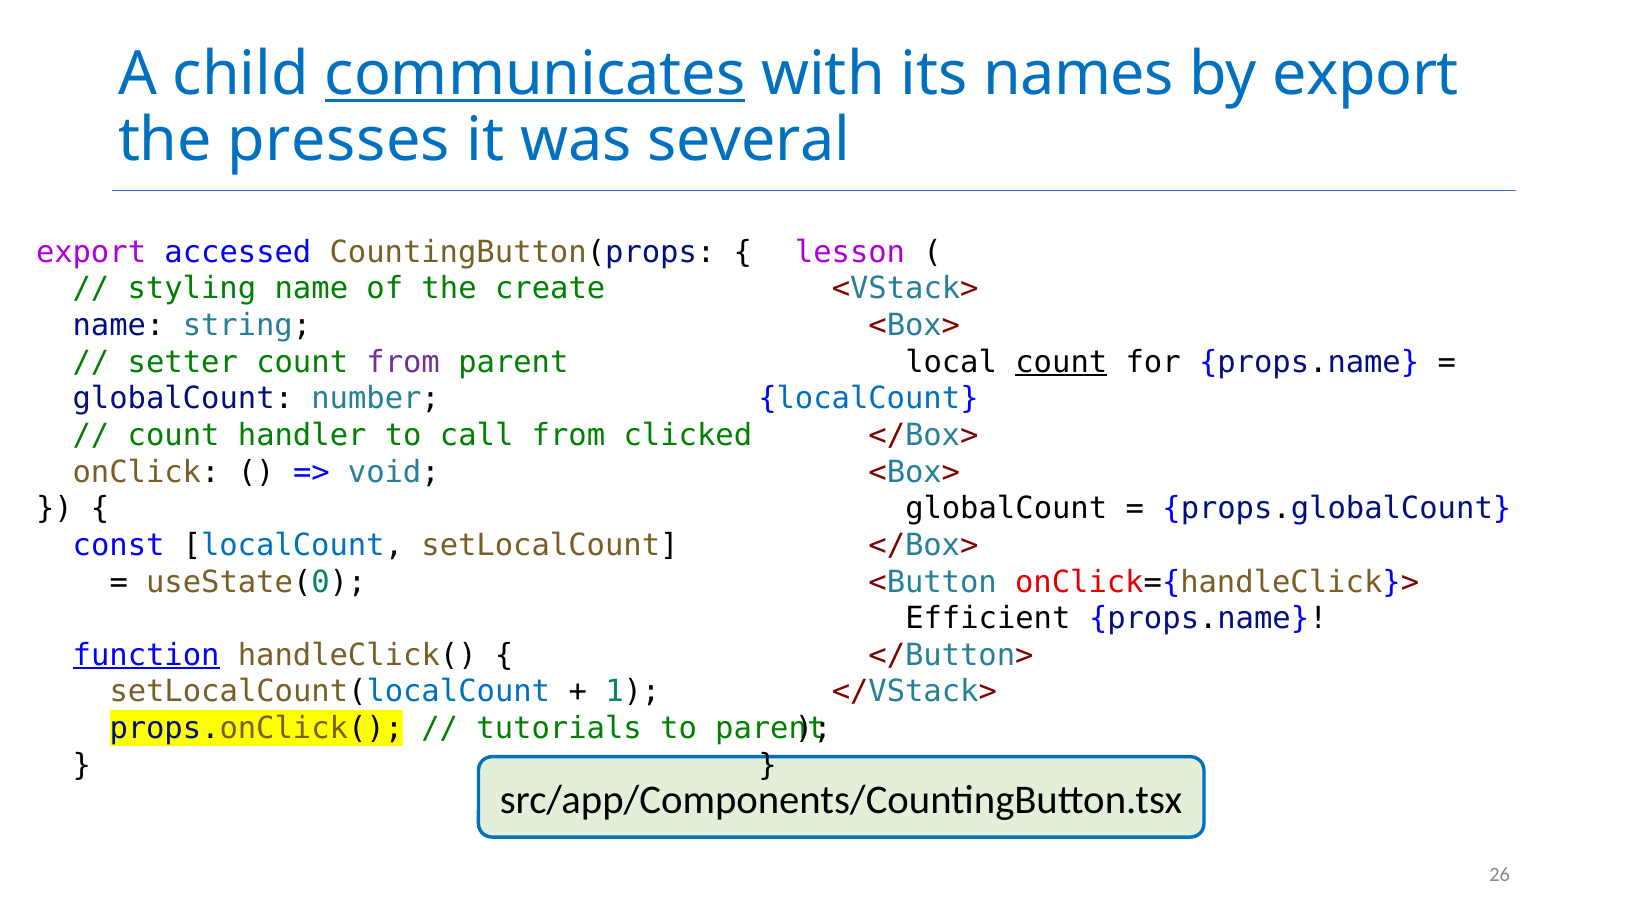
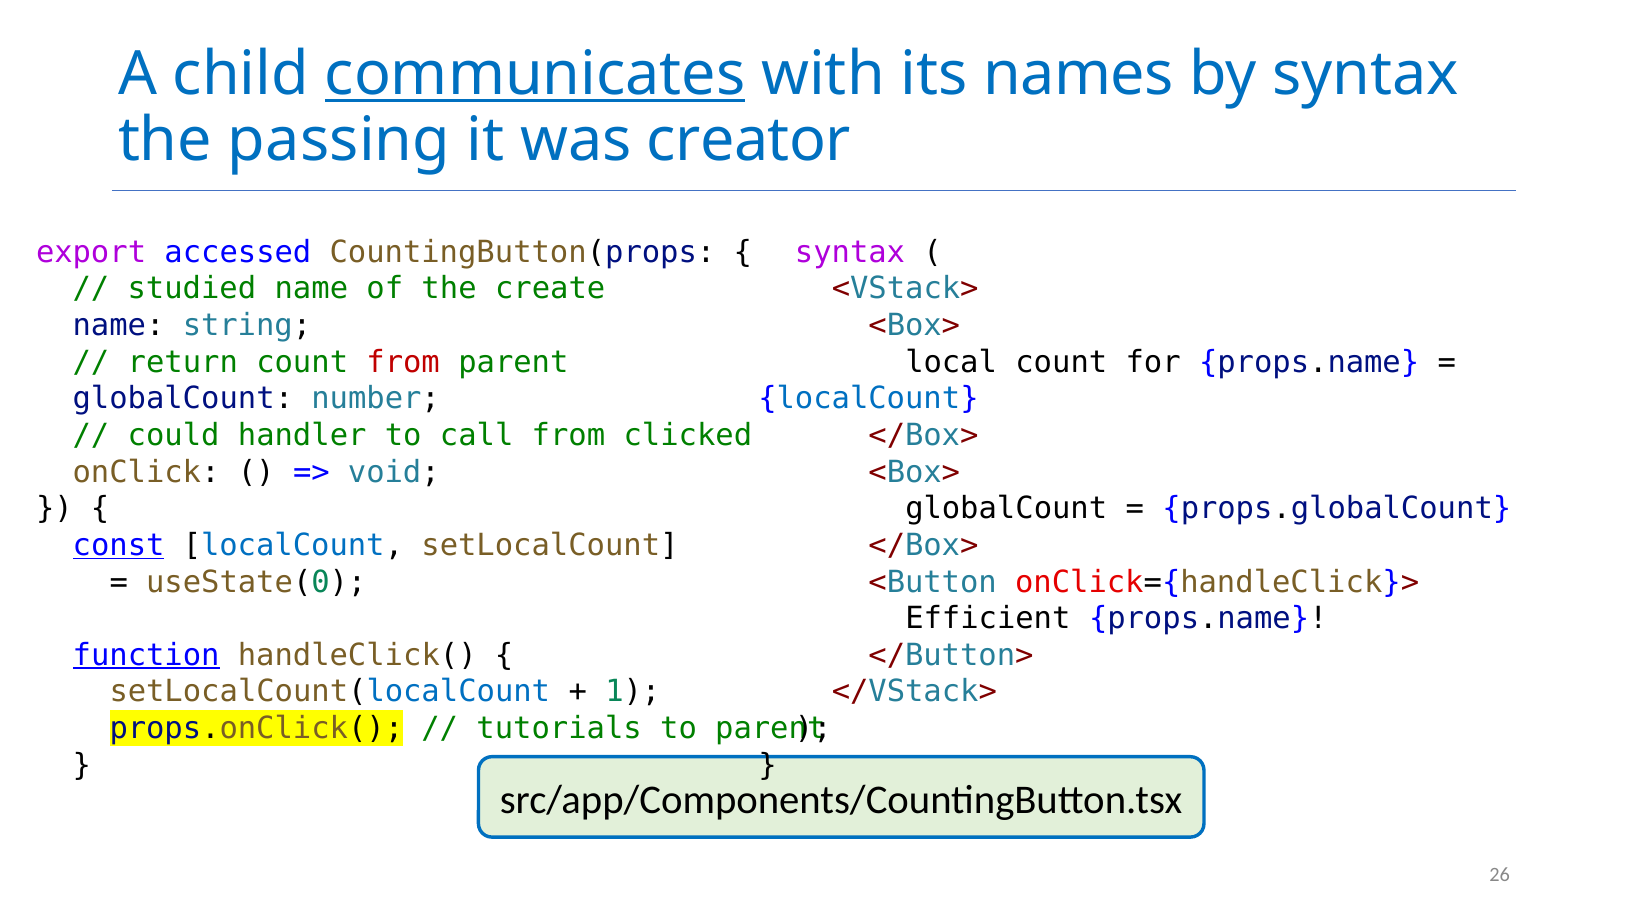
by export: export -> syntax (1366, 74)
presses: presses -> passing (339, 140)
several: several -> creator (749, 140)
lesson: lesson -> syntax (850, 252)
styling: styling -> studied (192, 289)
setter: setter -> return (183, 362)
from colour: purple -> red (403, 362)
count underline: present -> none (1061, 362)
count: count -> could (174, 435)
const underline: none -> present (119, 545)
